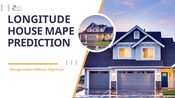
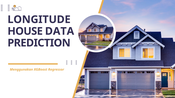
MAPE: MAPE -> DATA (60, 31)
